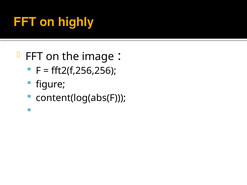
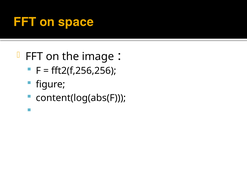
highly: highly -> space (76, 22)
